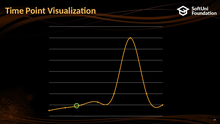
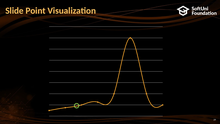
Time: Time -> Slide (14, 11)
